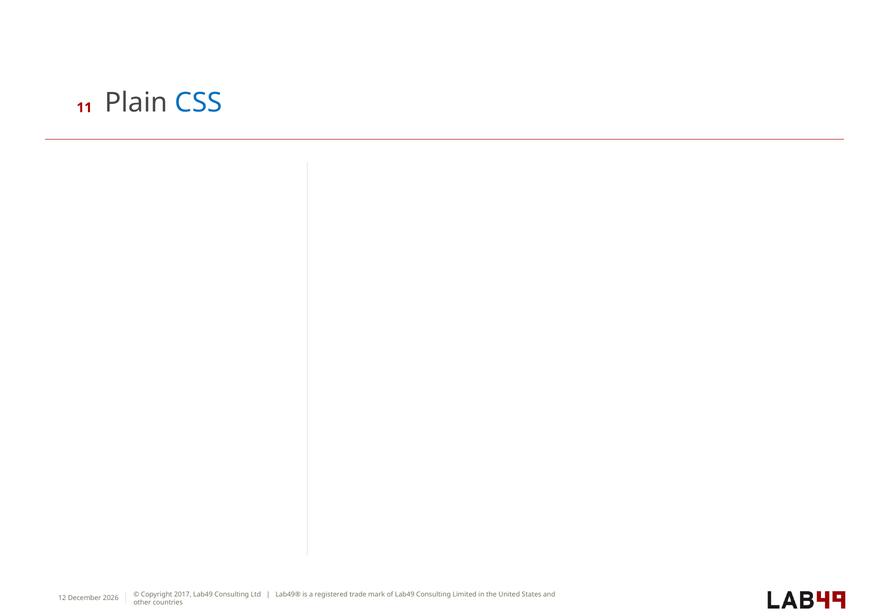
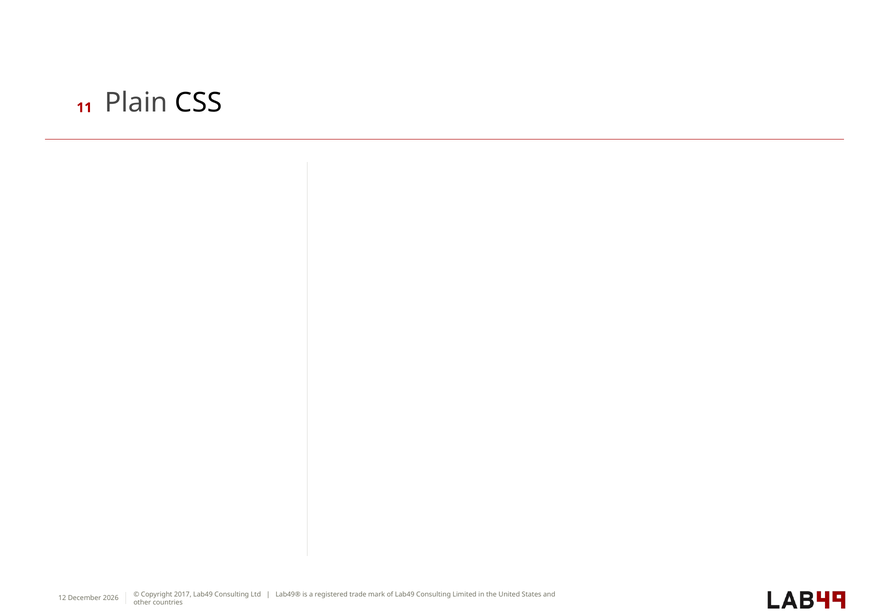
CSS colour: blue -> black (198, 103)
